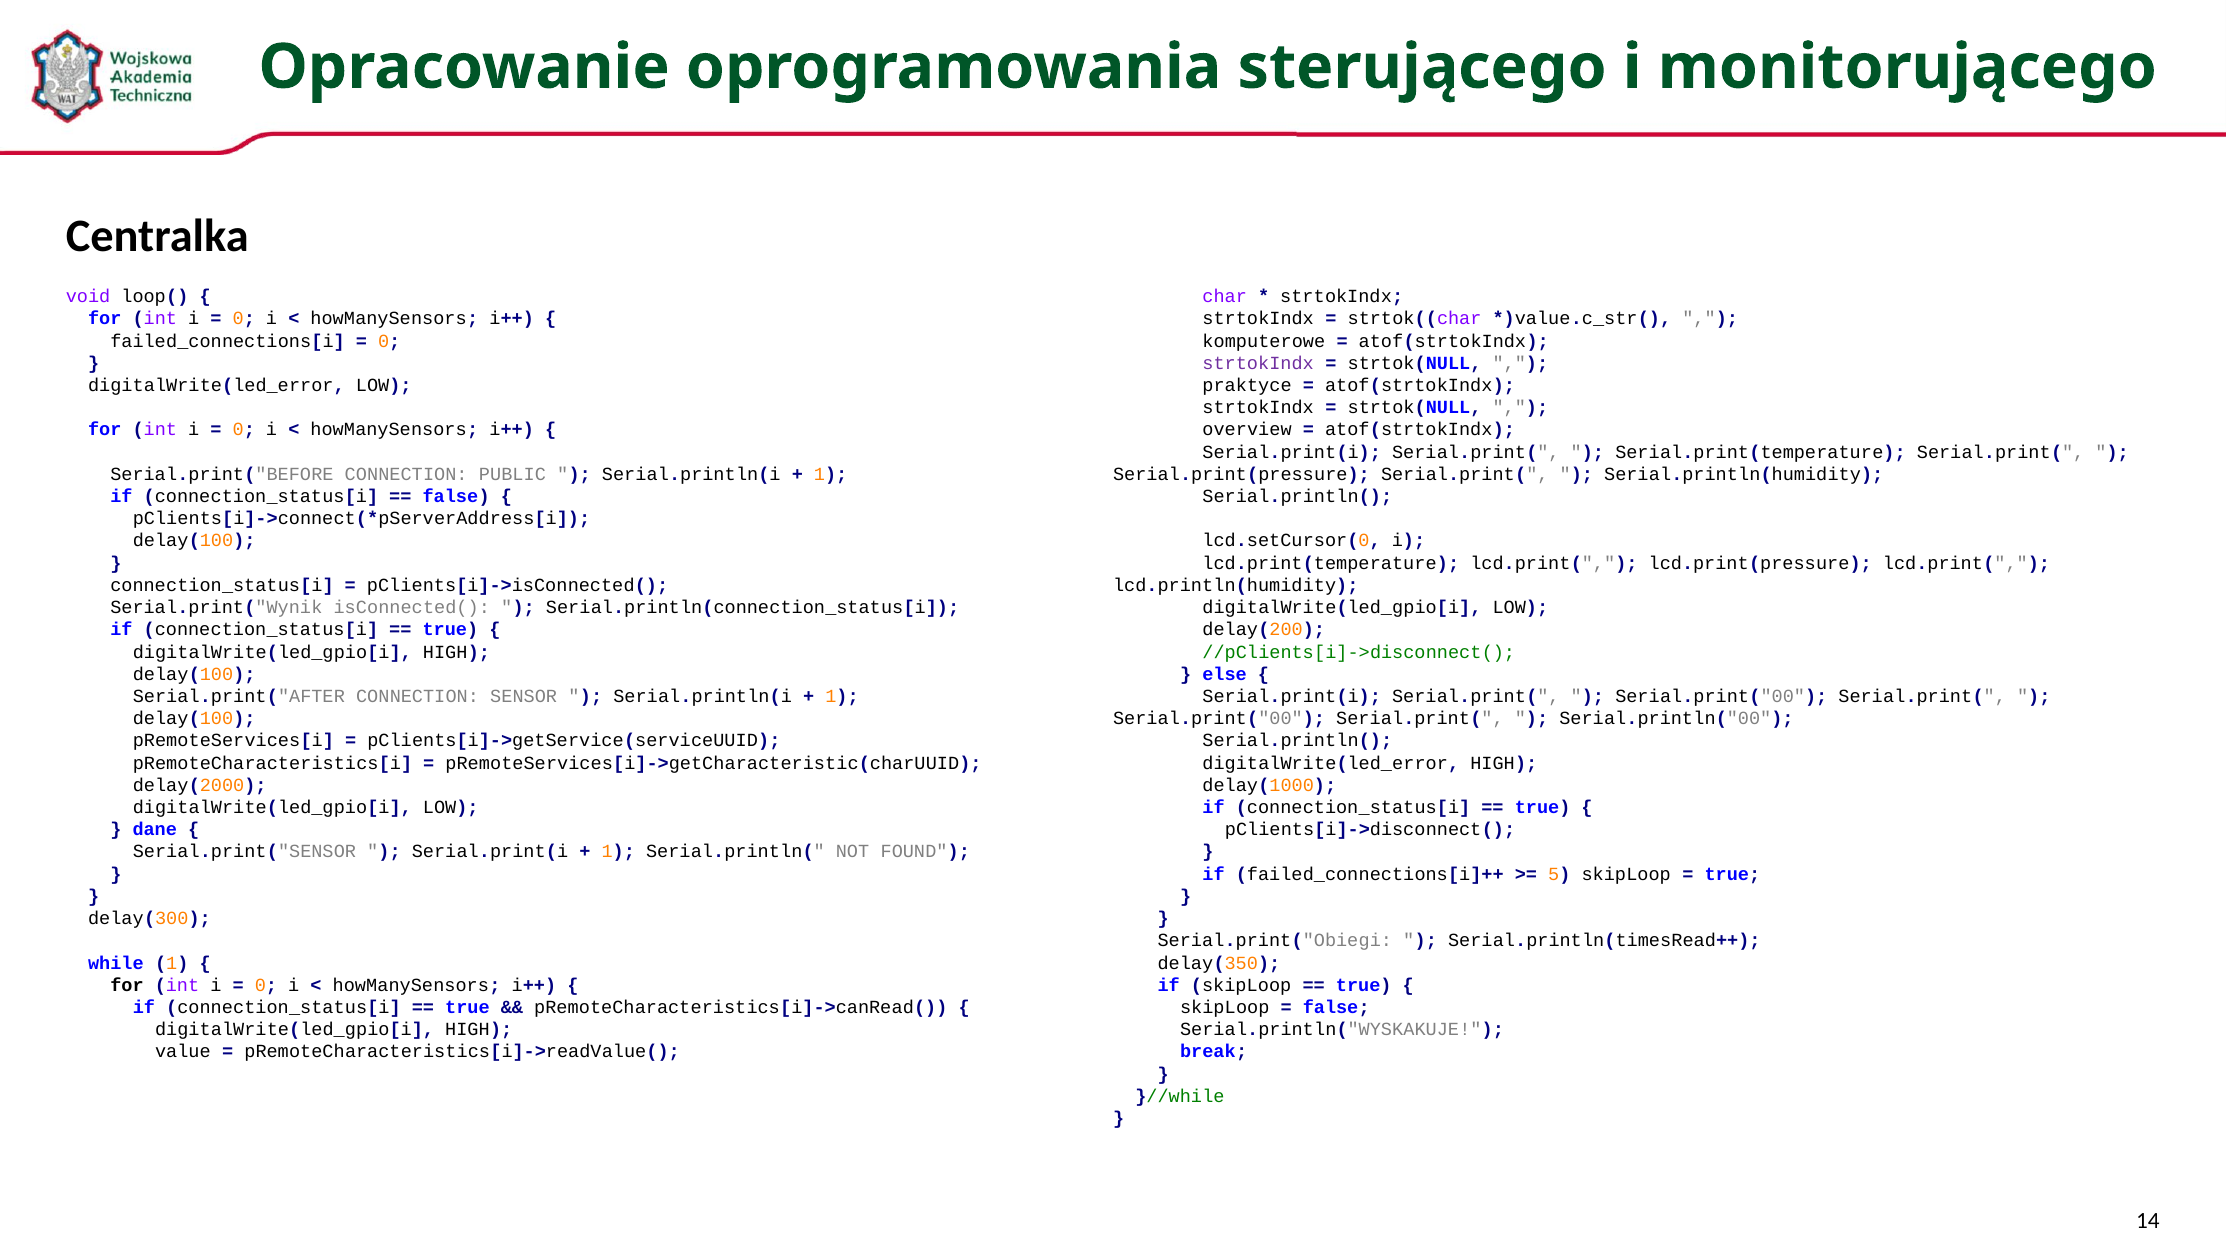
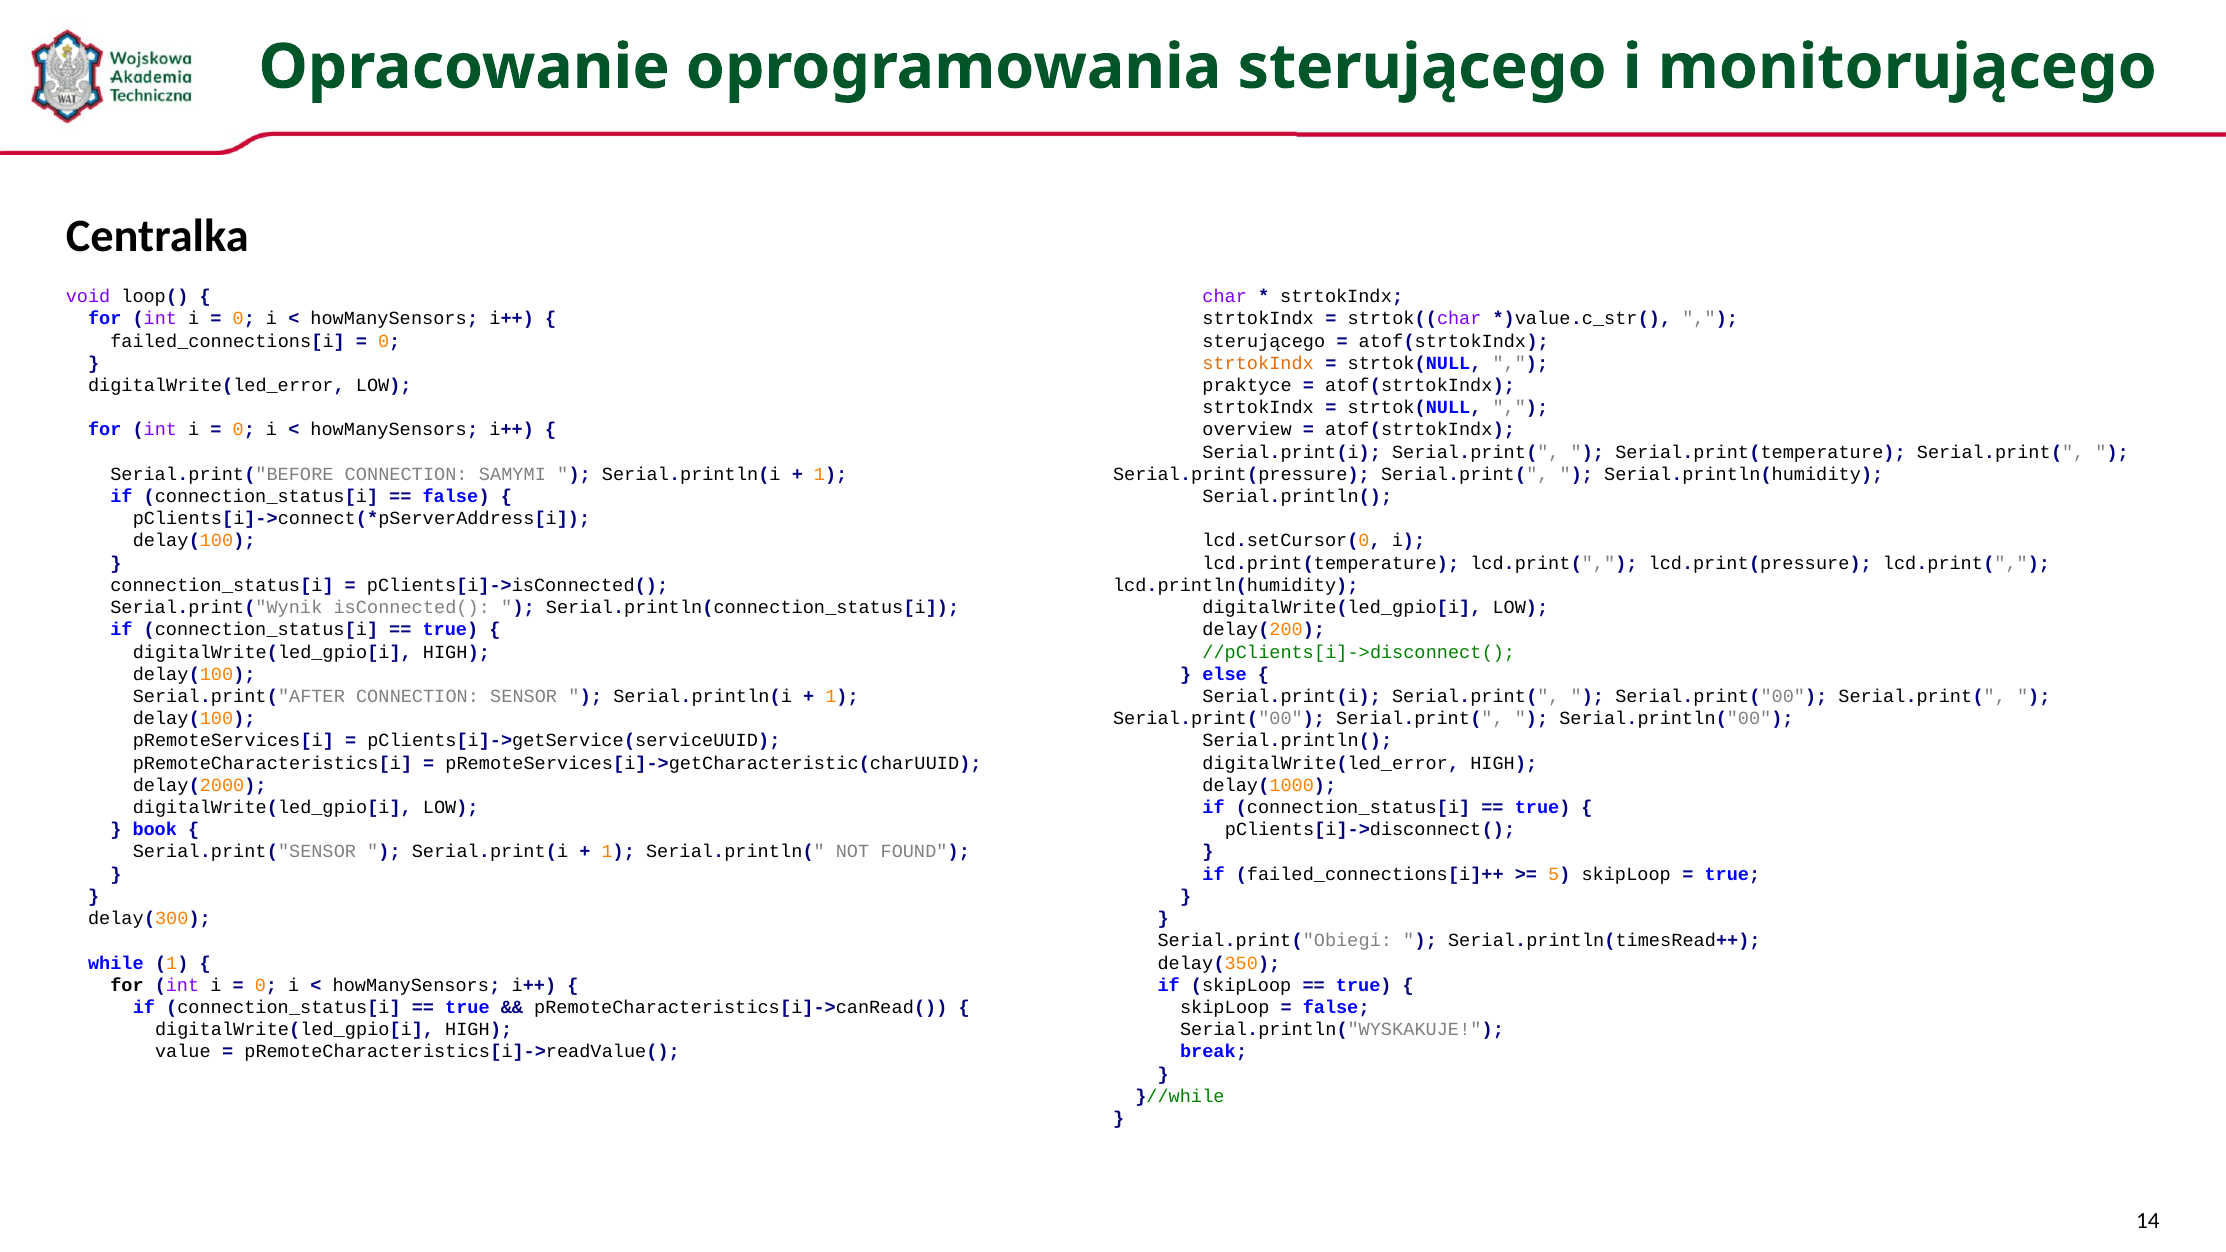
komputerowe: komputerowe -> sterującego (1264, 341)
strtokIndx colour: purple -> orange (1258, 363)
PUBLIC: PUBLIC -> SAMYMI (512, 474)
dane: dane -> book (155, 830)
